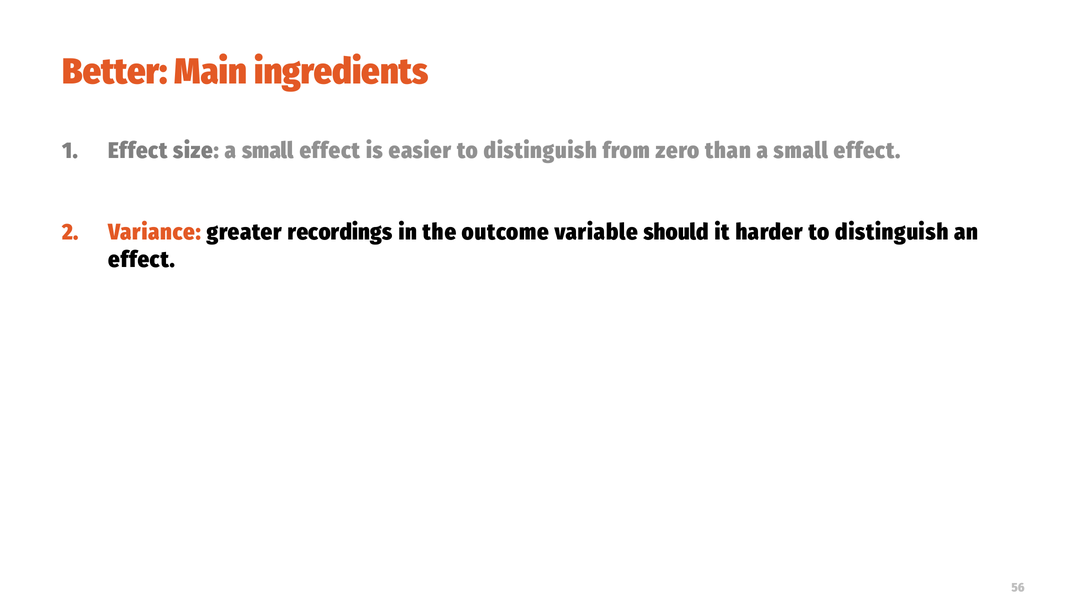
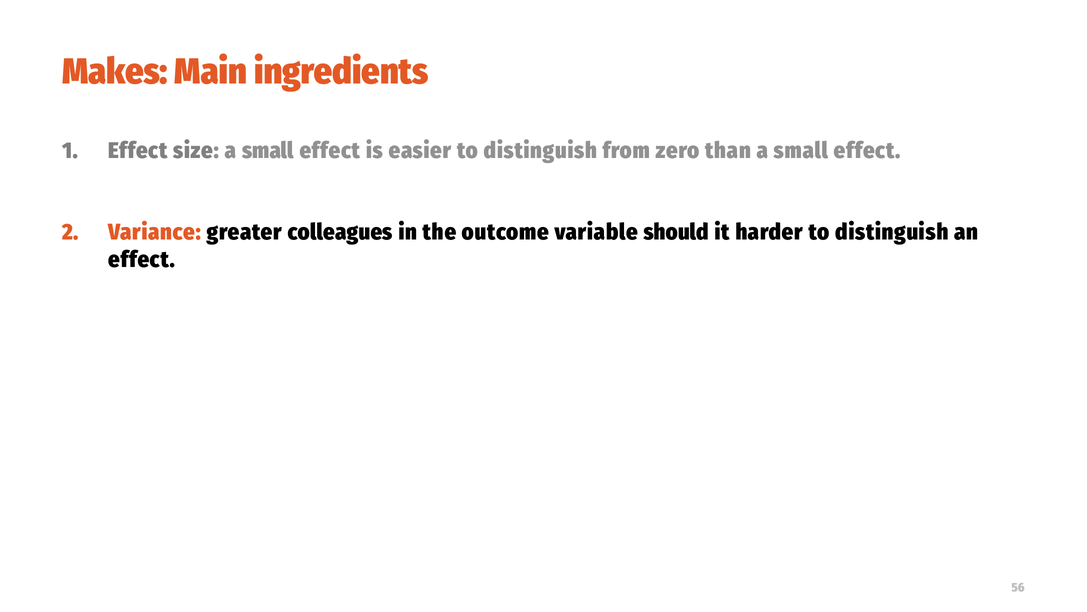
Better: Better -> Makes (115, 72)
recordings: recordings -> colleagues (340, 232)
